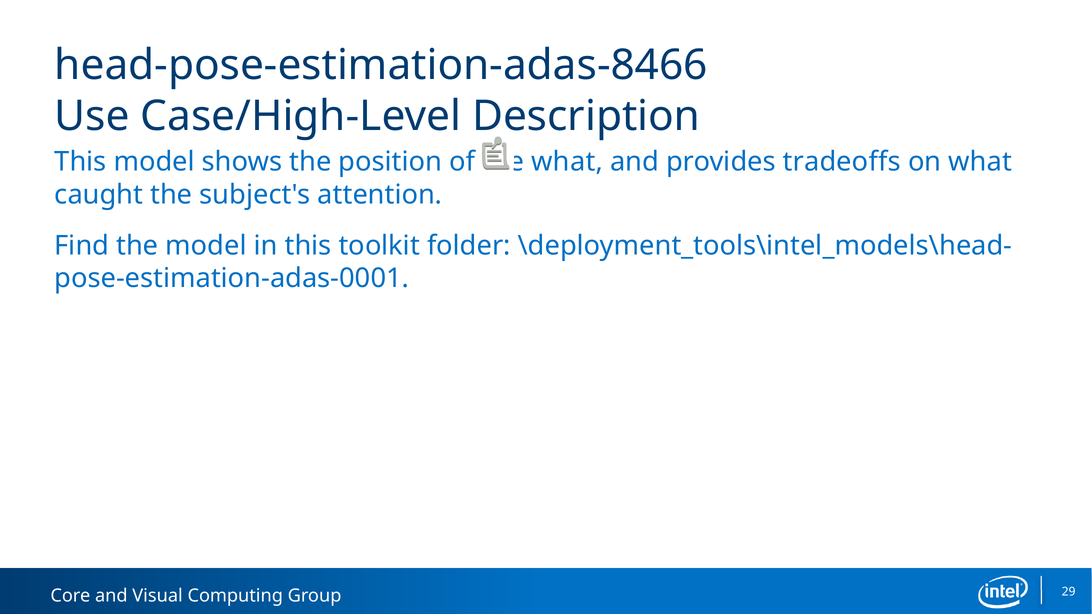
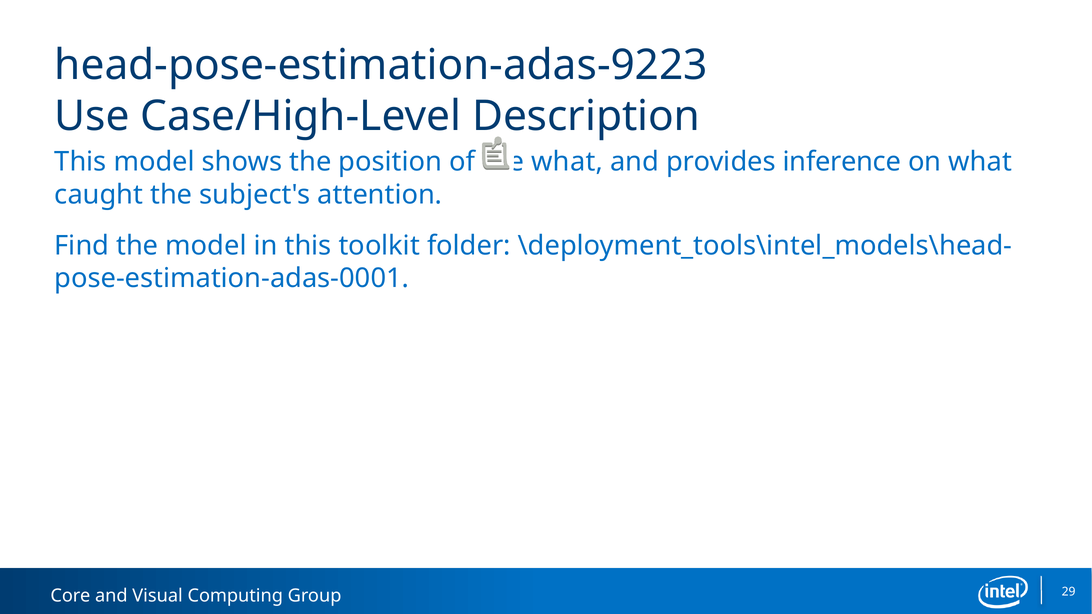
head-pose-estimation-adas-8466: head-pose-estimation-adas-8466 -> head-pose-estimation-adas-9223 (381, 65)
tradeoffs: tradeoffs -> inference (842, 162)
